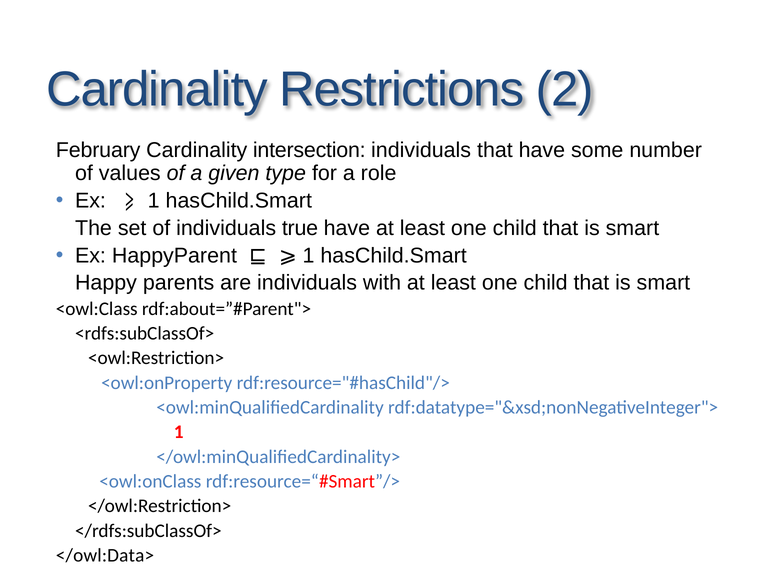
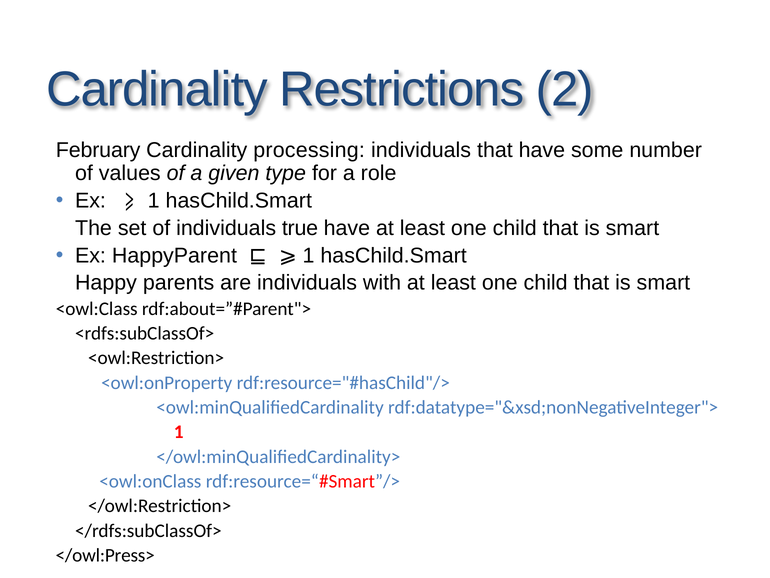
intersection: intersection -> processing (309, 150)
</owl:Data>: </owl:Data> -> </owl:Press> (105, 555)
